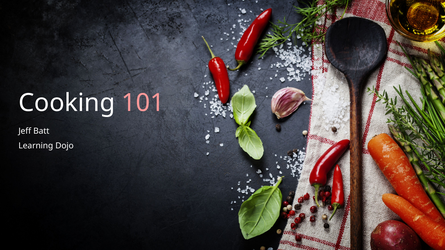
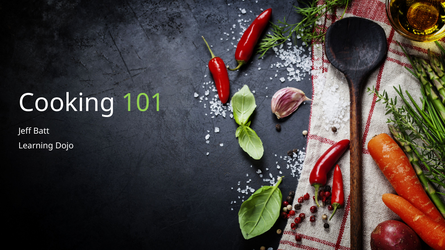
101 colour: pink -> light green (143, 103)
